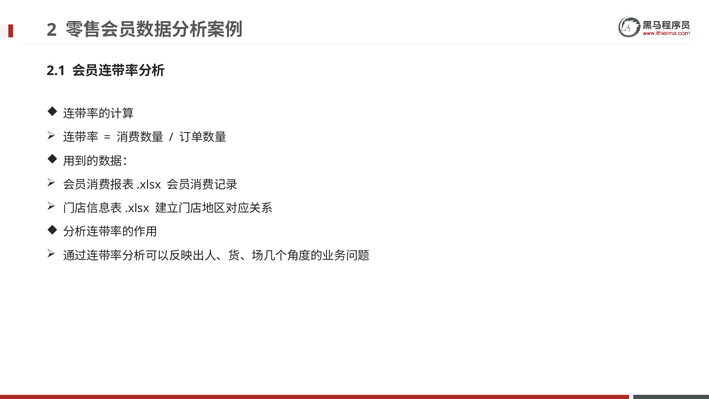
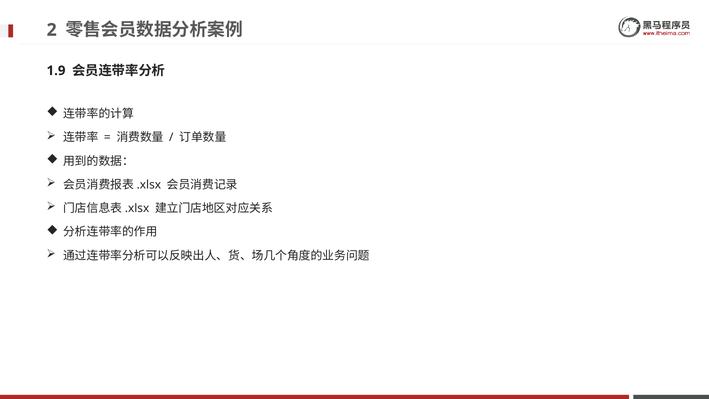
2.1: 2.1 -> 1.9 (56, 71)
